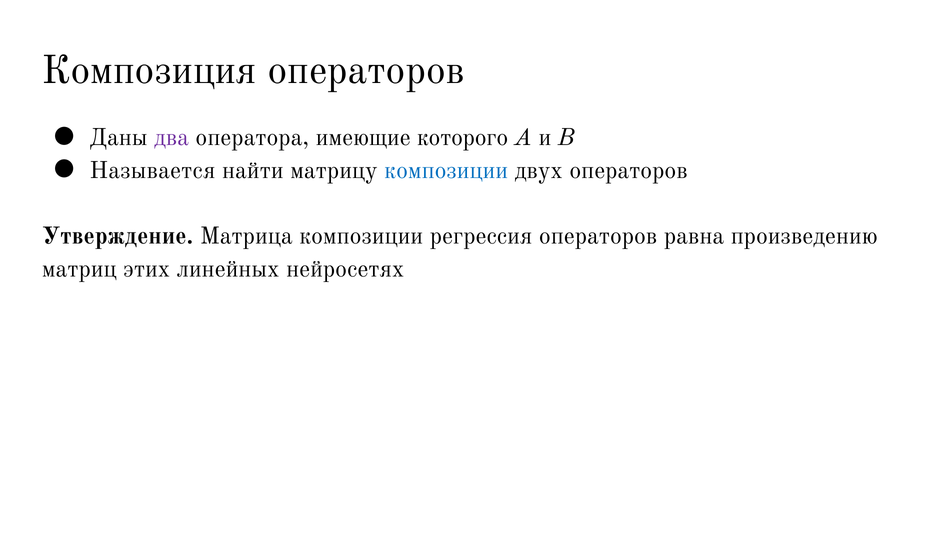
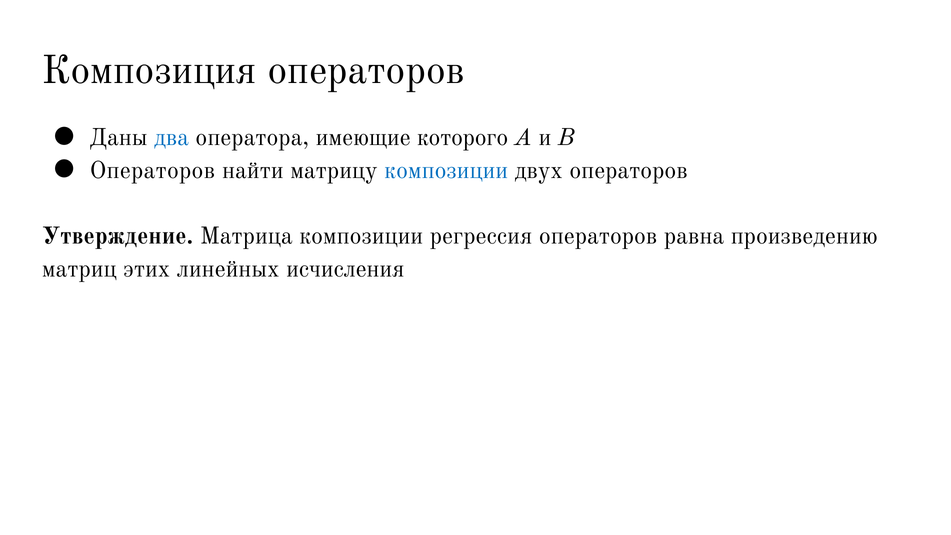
два colour: purple -> blue (172, 138)
Называется: Называется -> Операторов (152, 170)
нейросетях: нейросетях -> исчисления (345, 269)
